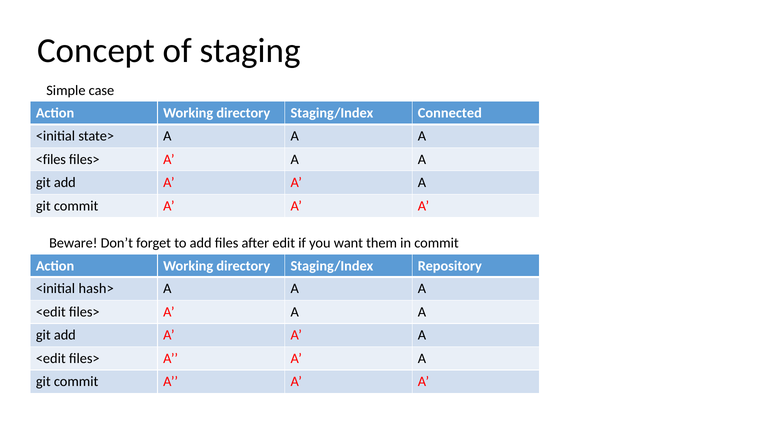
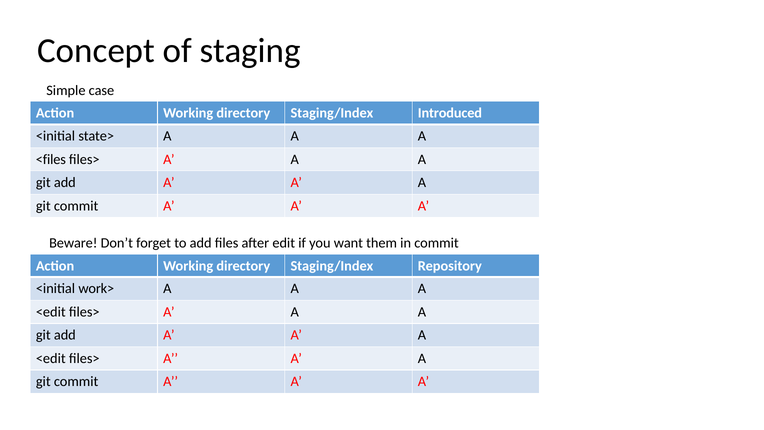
Connected: Connected -> Introduced (450, 113)
hash>: hash> -> work> (96, 289)
